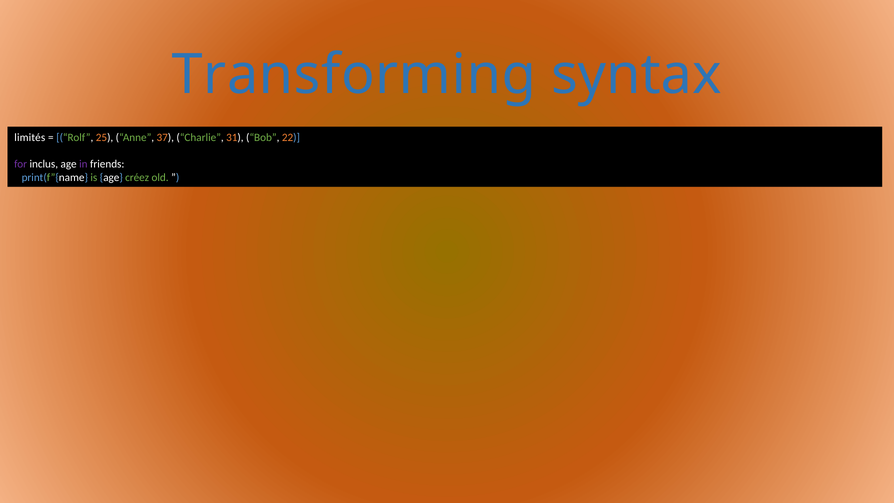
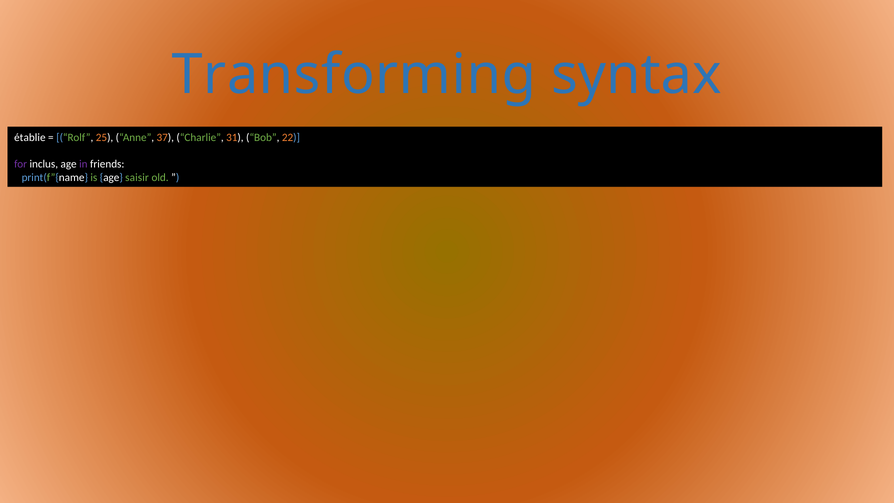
limités: limités -> établie (30, 137)
créez: créez -> saisir (137, 178)
